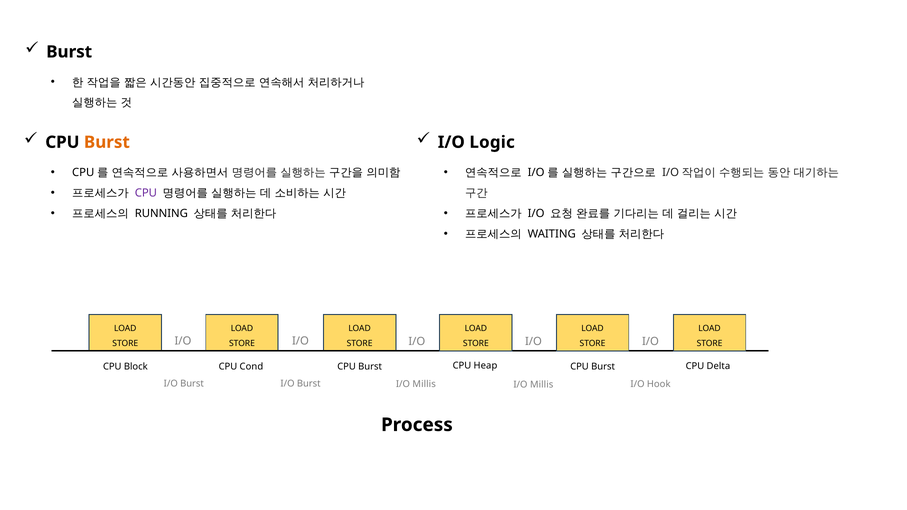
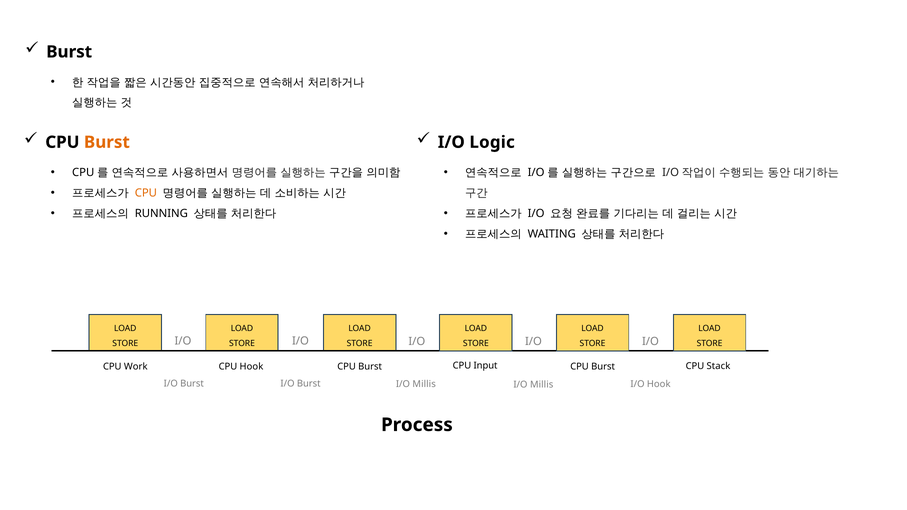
CPU colour: purple -> orange (146, 193)
Block: Block -> Work (136, 367)
CPU Cond: Cond -> Hook (251, 367)
Heap: Heap -> Input (486, 366)
Delta: Delta -> Stack (718, 366)
